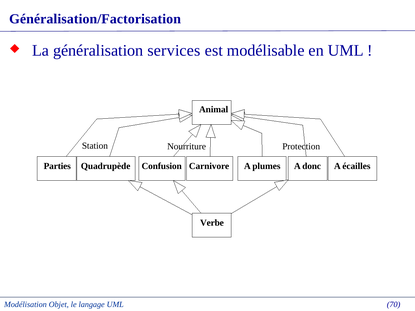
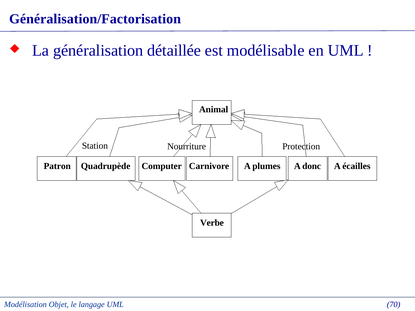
services: services -> détaillée (174, 51)
Parties: Parties -> Patron (57, 166)
Confusion: Confusion -> Computer (162, 166)
